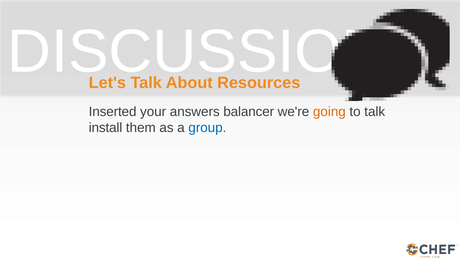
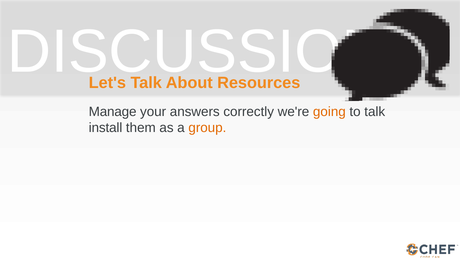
Inserted: Inserted -> Manage (113, 112)
balancer: balancer -> correctly (249, 112)
group colour: blue -> orange (207, 128)
